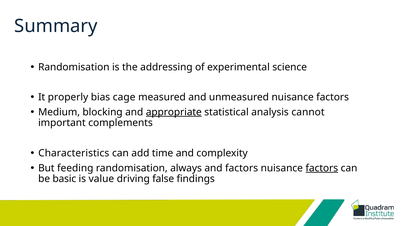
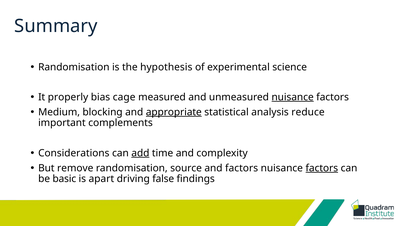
addressing: addressing -> hypothesis (166, 67)
nuisance underline: none -> present (293, 97)
cannot: cannot -> reduce (308, 112)
Characteristics: Characteristics -> Considerations (74, 153)
add underline: none -> present (140, 153)
feeding: feeding -> remove (75, 168)
always: always -> source (186, 168)
value: value -> apart (101, 179)
